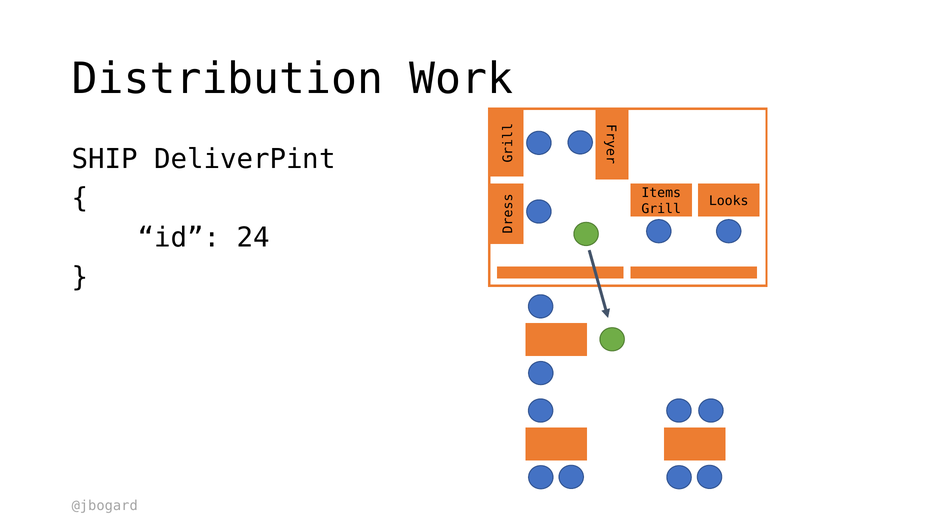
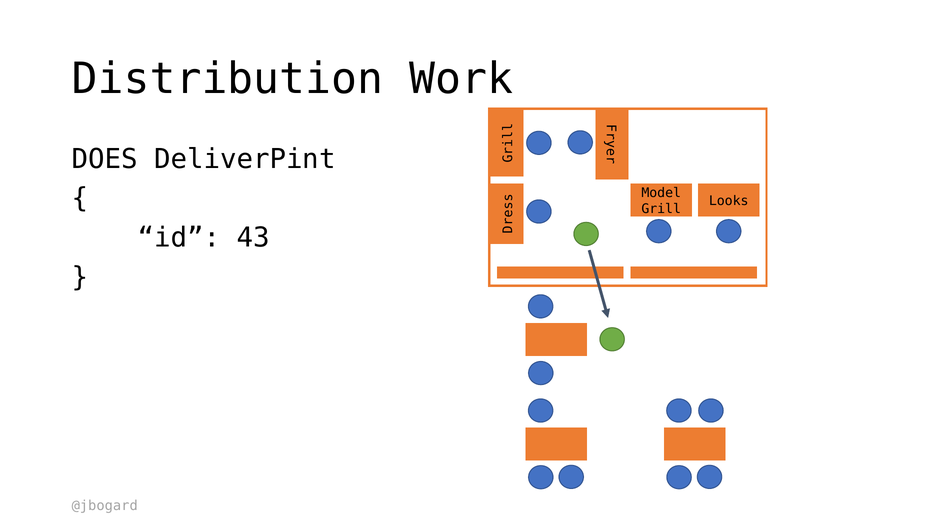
SHIP: SHIP -> DOES (105, 159)
Items: Items -> Model (661, 193)
24: 24 -> 43 (253, 238)
